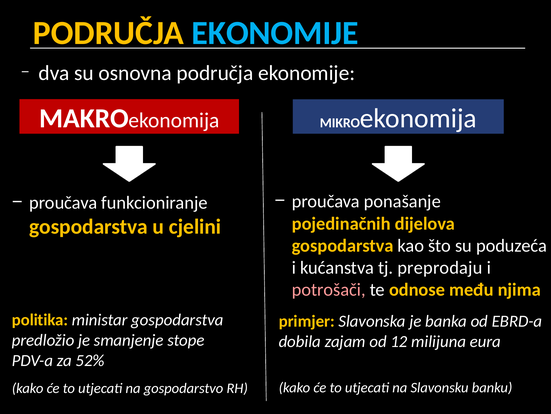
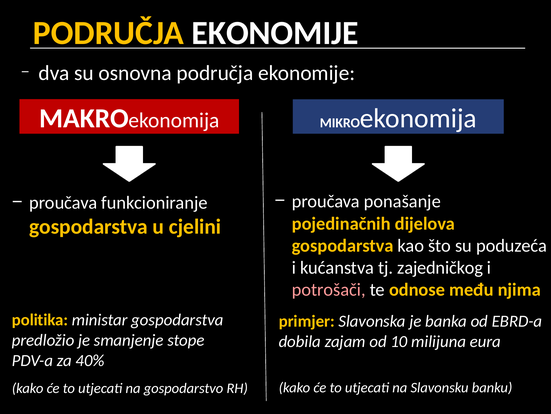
EKONOMIJE colour: light blue -> white (275, 33)
preprodaju: preprodaju -> zajedničkog (440, 267)
12: 12 -> 10 (399, 341)
52%: 52% -> 40% (90, 360)
